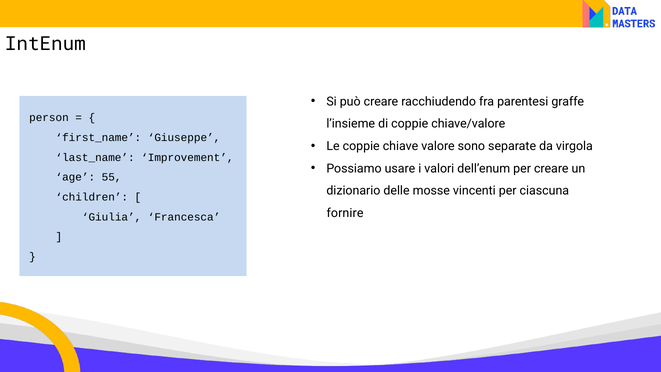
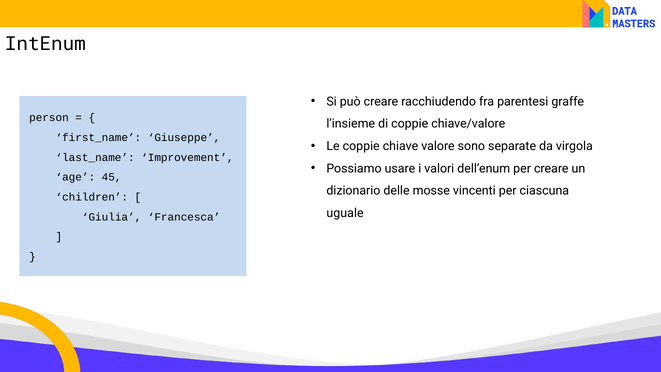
55: 55 -> 45 (112, 177)
fornire: fornire -> uguale (345, 213)
